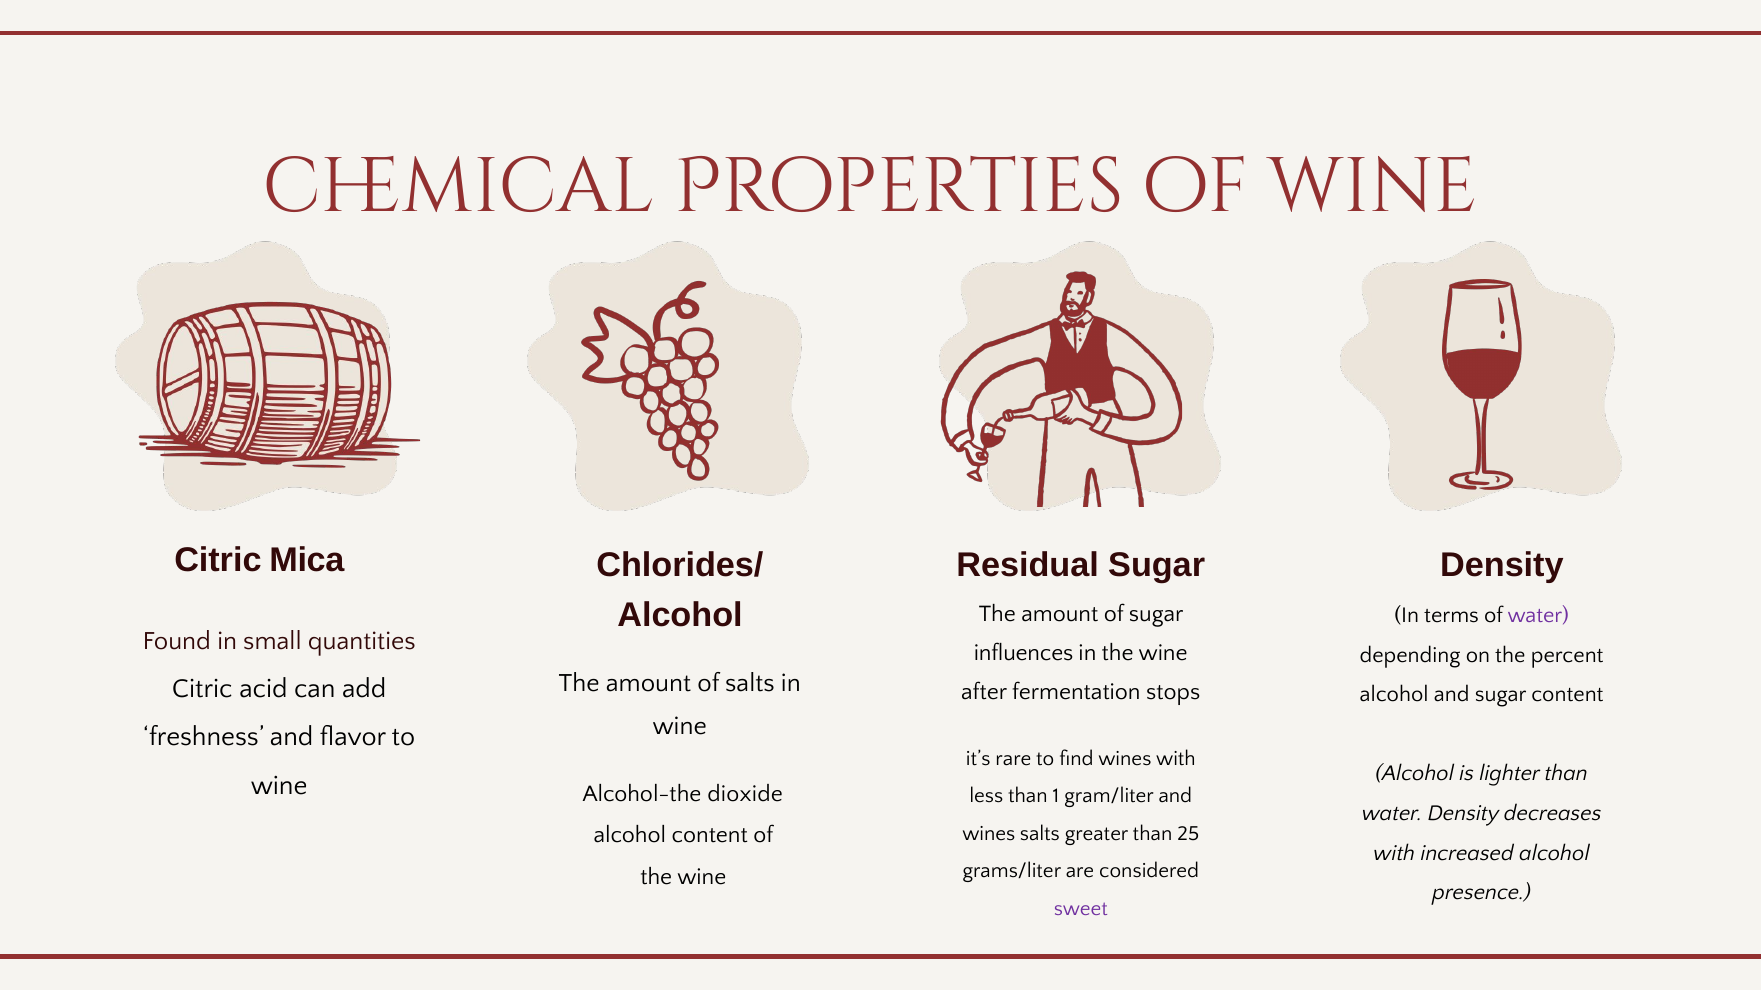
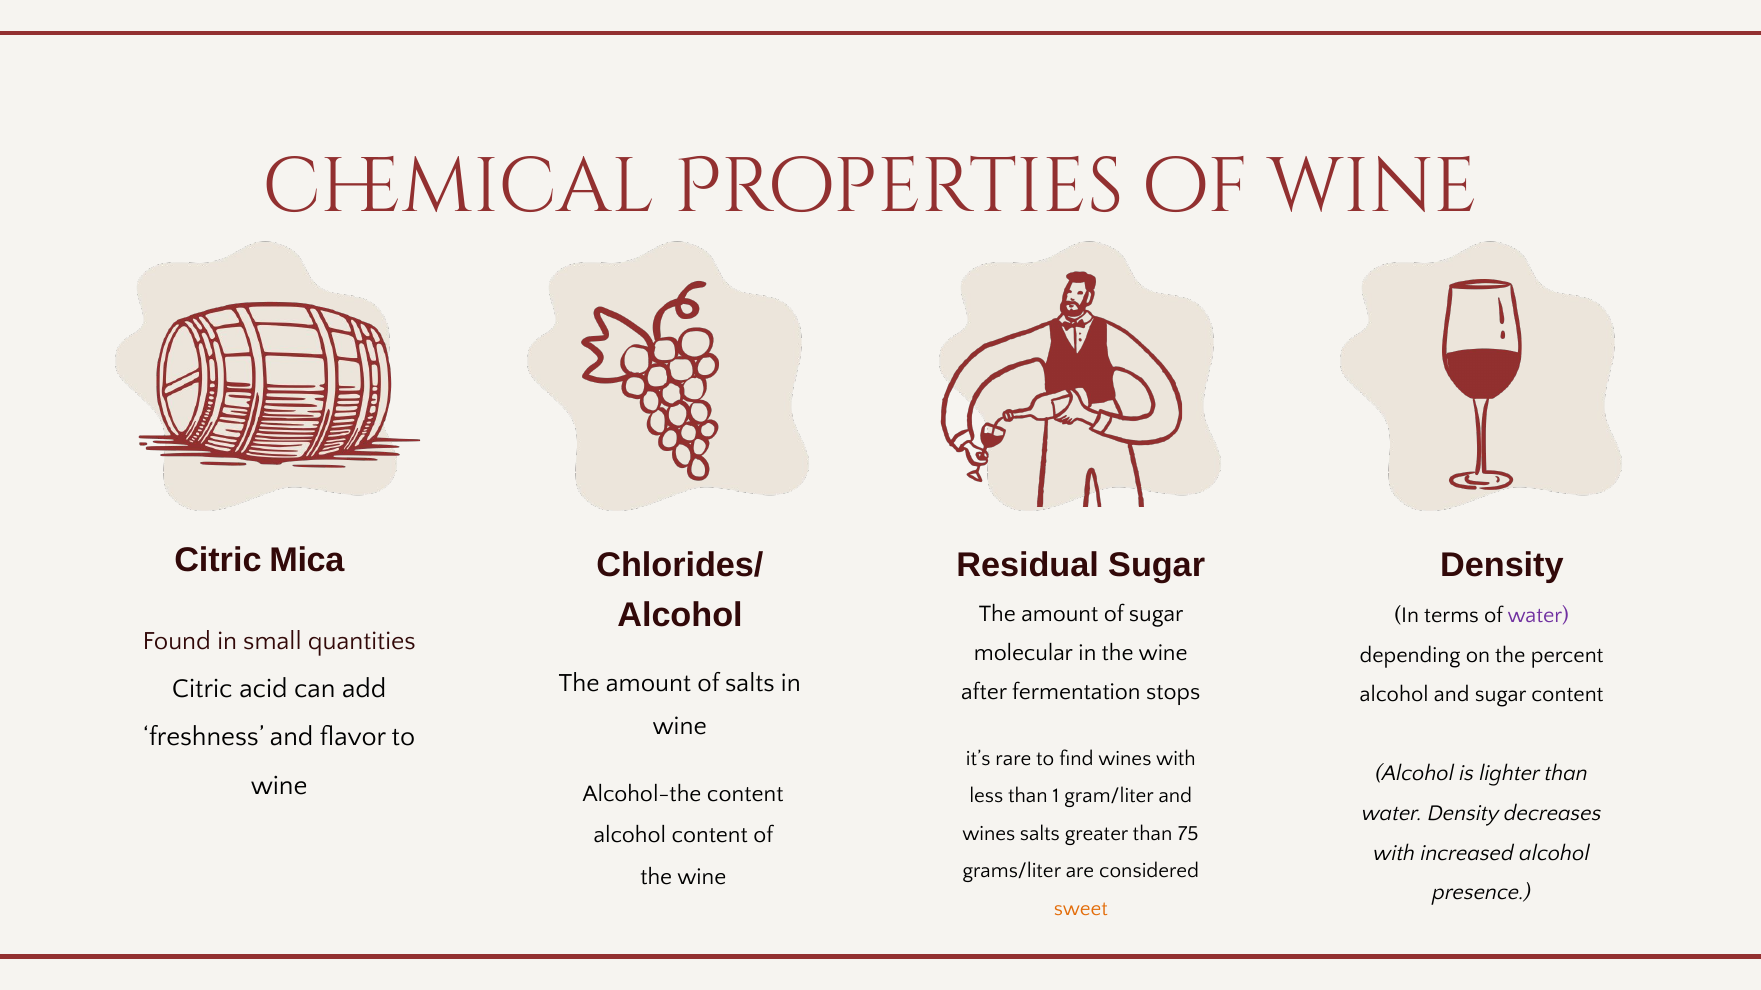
influences: influences -> molecular (1024, 653)
Alcohol-the dioxide: dioxide -> content (745, 794)
25: 25 -> 75 (1188, 834)
sweet colour: purple -> orange (1081, 909)
